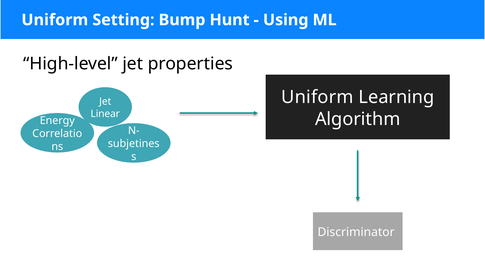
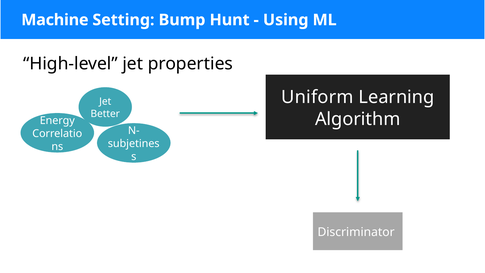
Uniform: Uniform -> Machine (55, 20)
Linear: Linear -> Better (105, 114)
